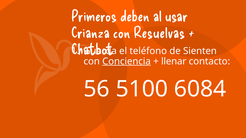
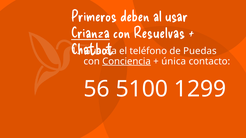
Crianza underline: none -> present (90, 33)
Sienten: Sienten -> Puedas (200, 51)
llenar: llenar -> única (174, 61)
6084: 6084 -> 1299 (200, 89)
